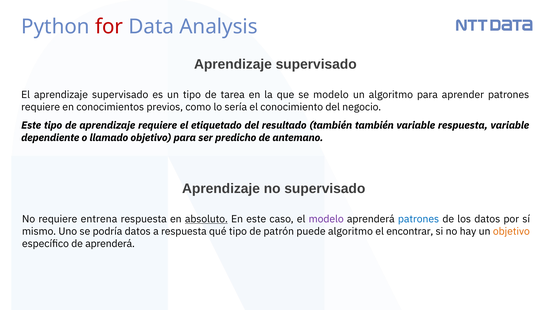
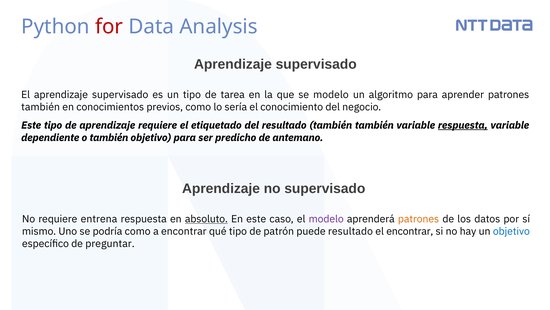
requiere: requiere -> también (41, 107)
respuesta underline: none -> present (463, 125)
o llamado: llamado -> también (109, 137)
patrones colour: blue -> orange (419, 219)
podría datos: datos -> como (138, 231)
a respuesta: respuesta -> encontrar (184, 231)
puede algoritmo: algoritmo -> resultado (350, 231)
objetivo colour: orange -> blue (511, 231)
de aprenderá: aprenderá -> preguntar (110, 243)
